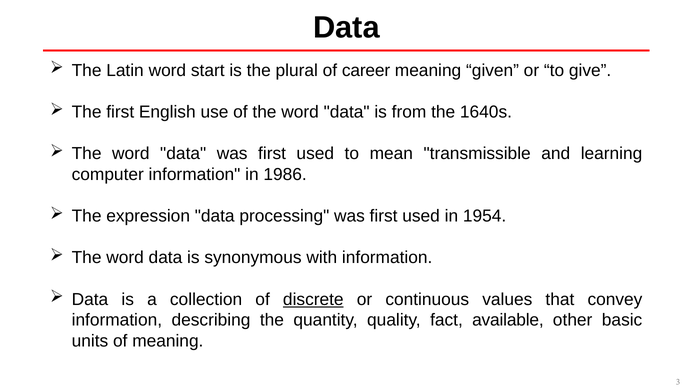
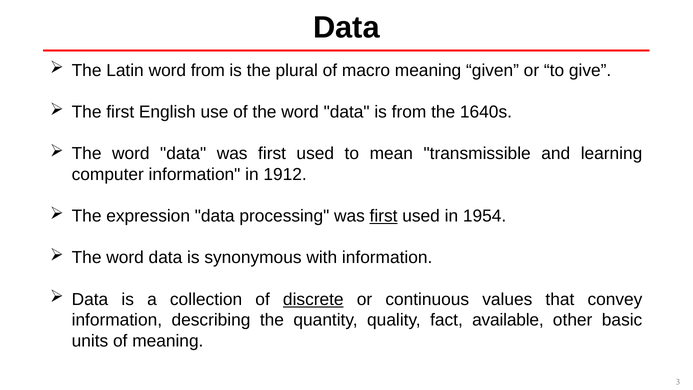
word start: start -> from (208, 71)
career: career -> macro (366, 71)
1986: 1986 -> 1912 (285, 174)
first underline: none -> present (384, 216)
